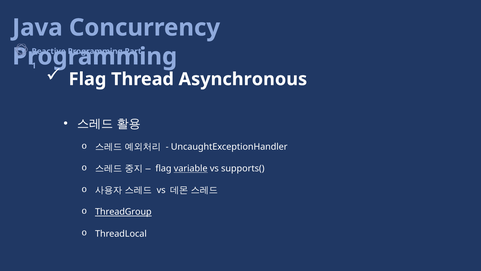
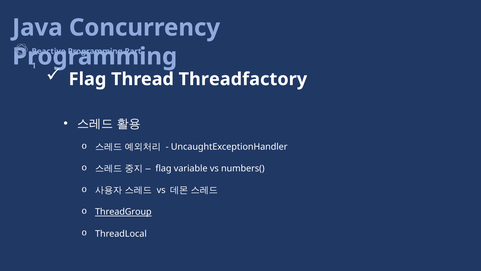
Asynchronous: Asynchronous -> Threadfactory (243, 79)
variable underline: present -> none (191, 168)
supports(: supports( -> numbers( (243, 168)
